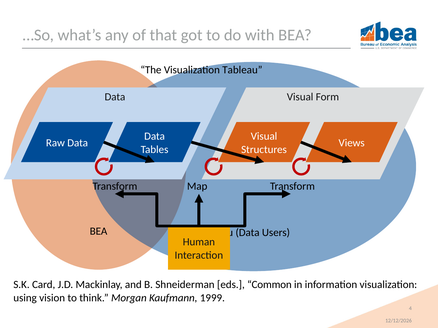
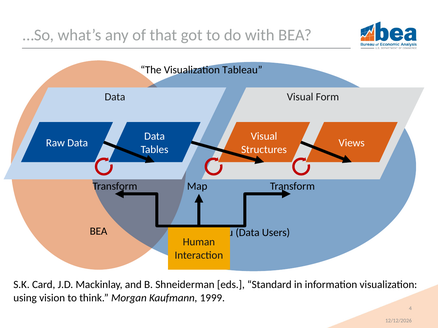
Common: Common -> Standard (269, 285)
